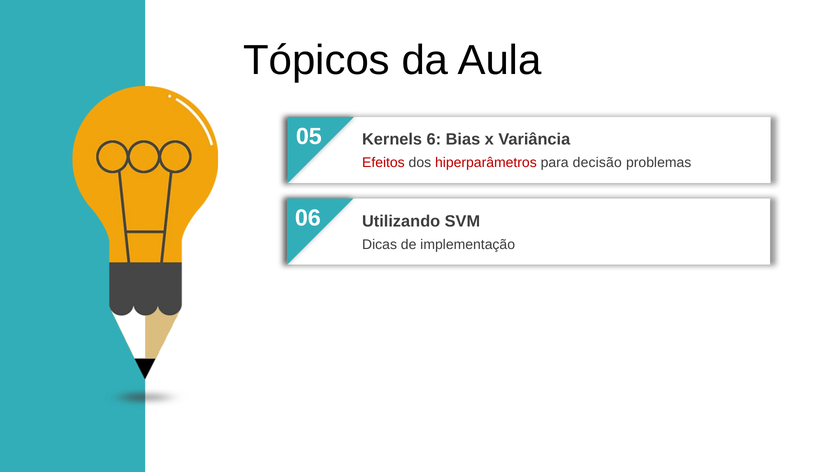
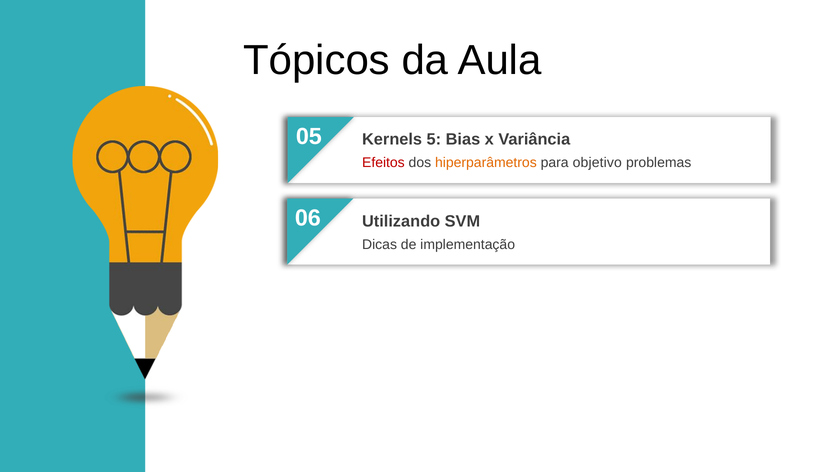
6: 6 -> 5 (434, 140)
hiperparâmetros colour: red -> orange (486, 163)
decisão: decisão -> objetivo (597, 163)
